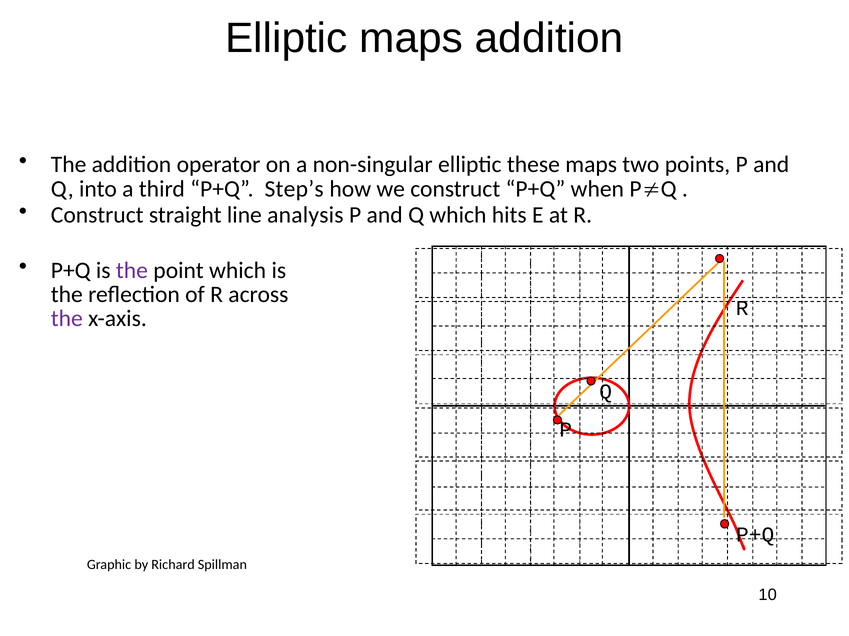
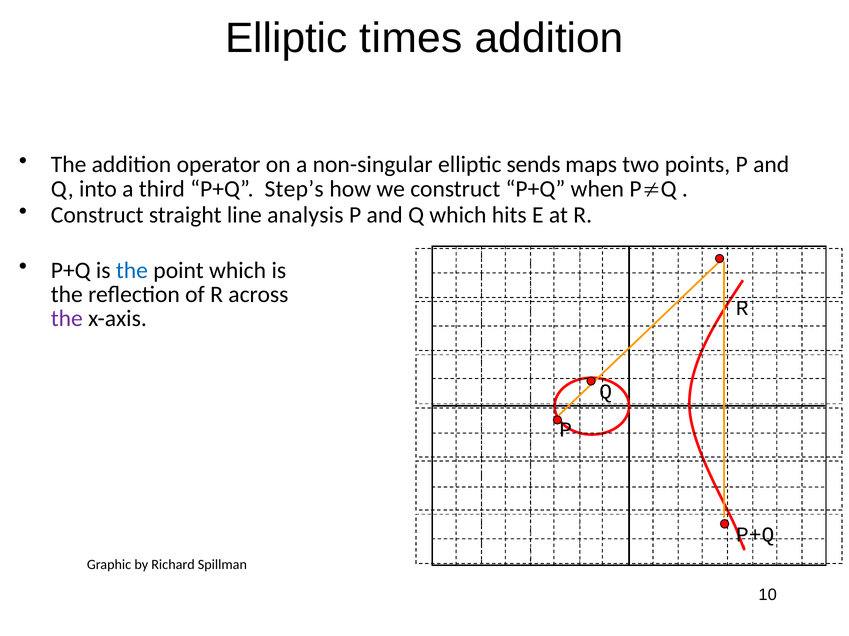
Elliptic maps: maps -> times (411, 38)
these: these -> sends (534, 165)
the colour: purple -> blue (132, 271)
